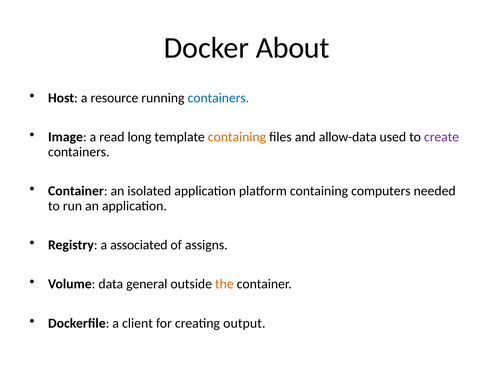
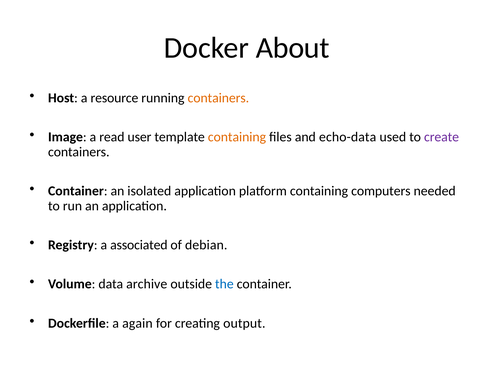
containers colour: blue -> orange (218, 98)
long: long -> user (139, 137)
allow-data: allow-data -> echo-data (348, 137)
assigns: assigns -> debian (206, 245)
general: general -> archive (147, 284)
the colour: orange -> blue (224, 284)
client: client -> again (137, 323)
